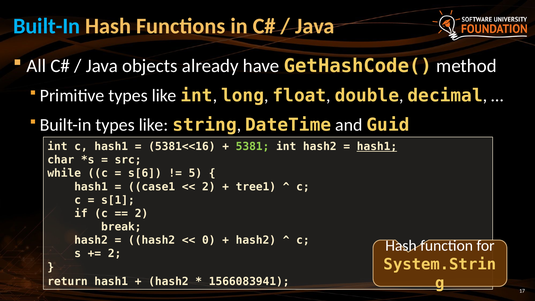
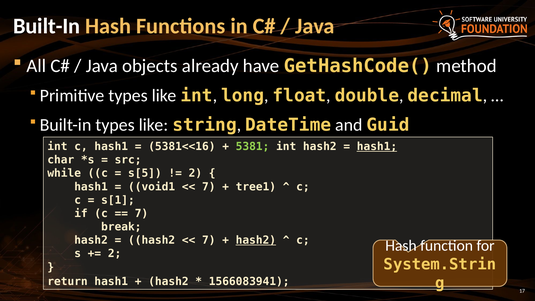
Built-In colour: light blue -> white (47, 26)
s[6: s[6 -> s[5 (145, 173)
5: 5 -> 2 (195, 173)
case1: case1 -> void1 (152, 187)
2: 2 -> 7 (209, 187)
2: 2 -> 7 (141, 213)
0: 0 -> 7 (209, 240)
hash2 underline: none -> present (256, 240)
